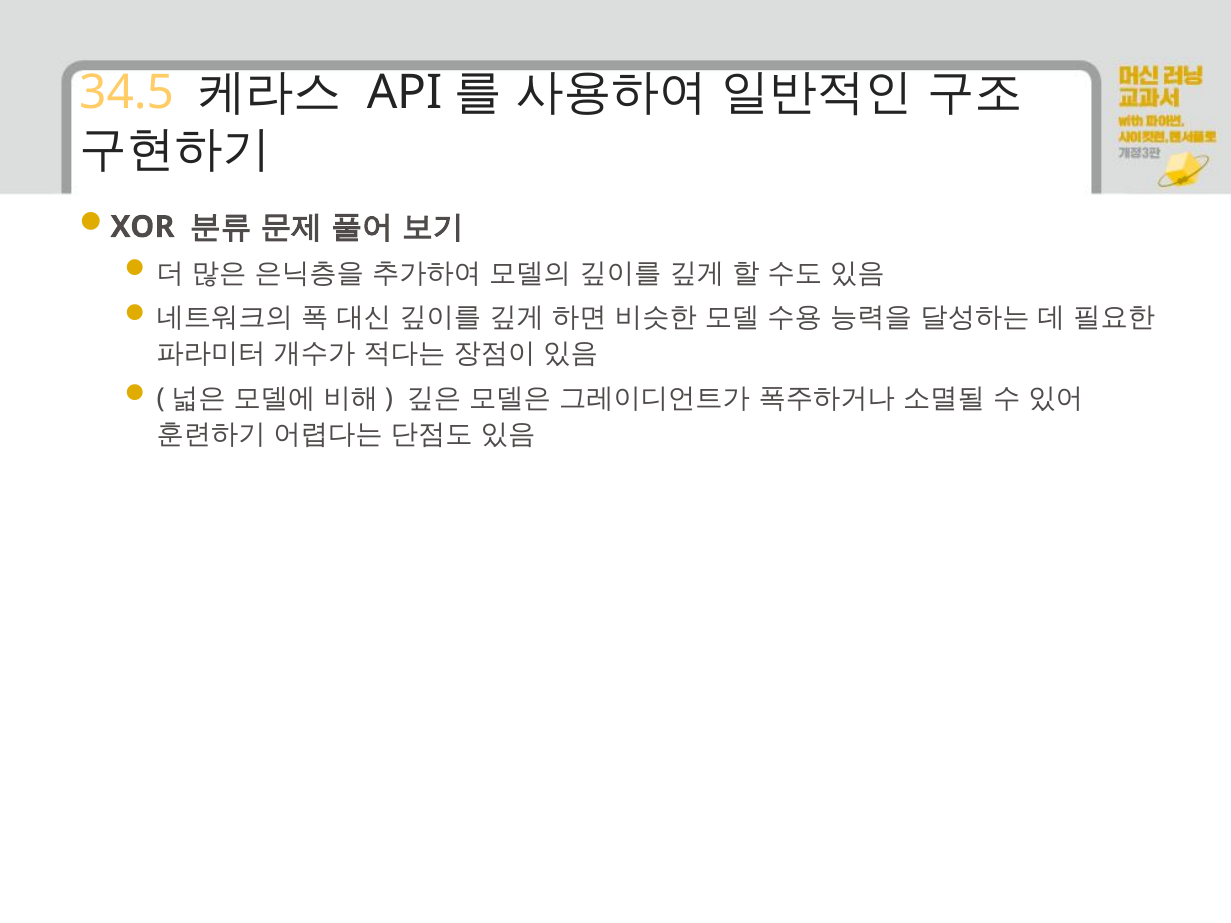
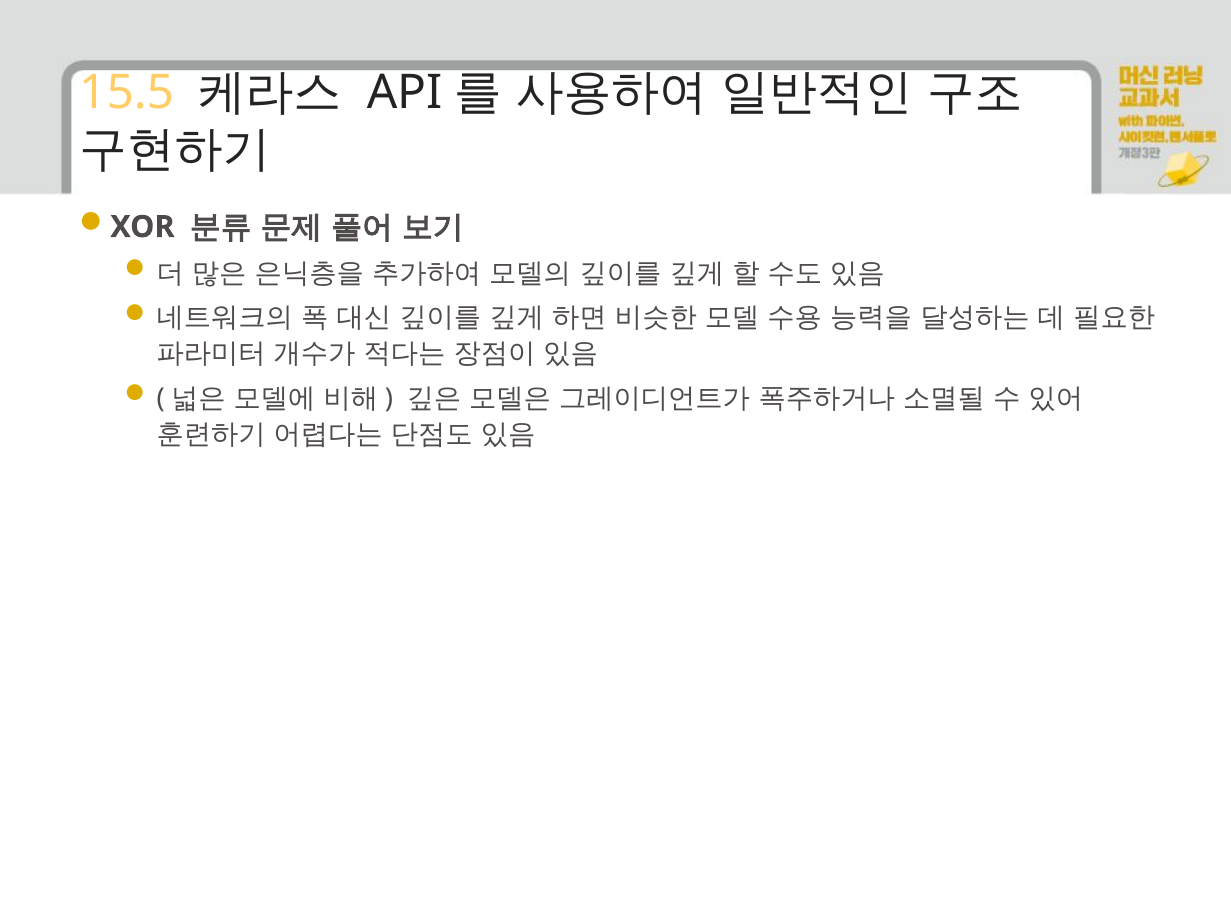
34.5: 34.5 -> 15.5 (127, 93)
